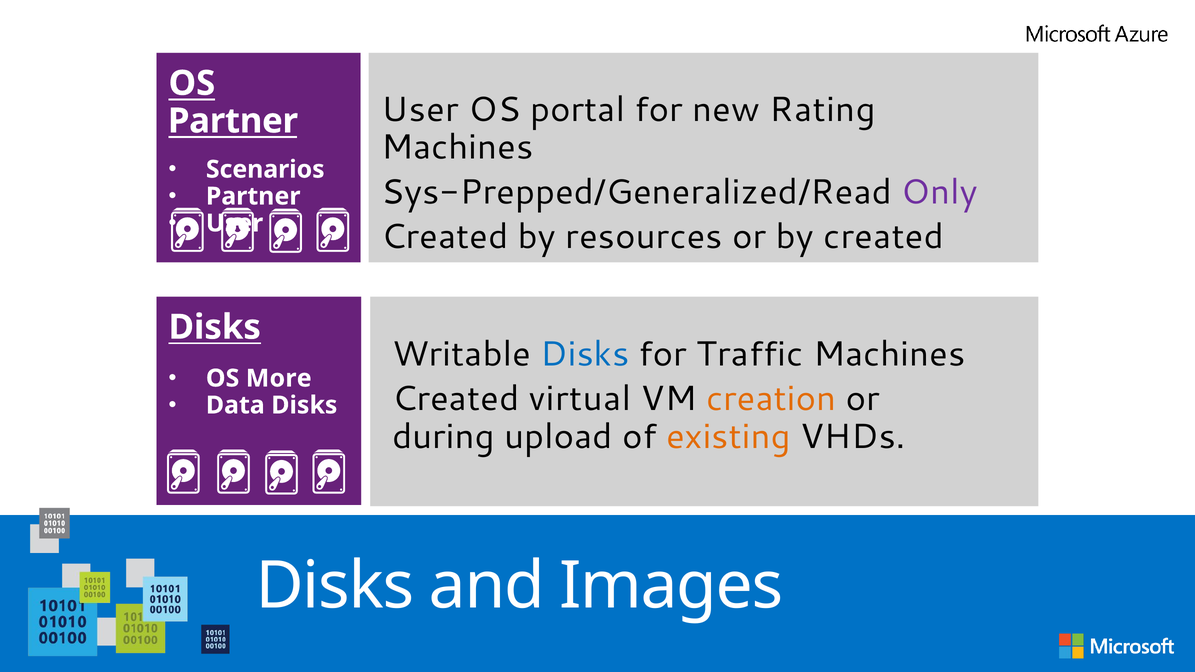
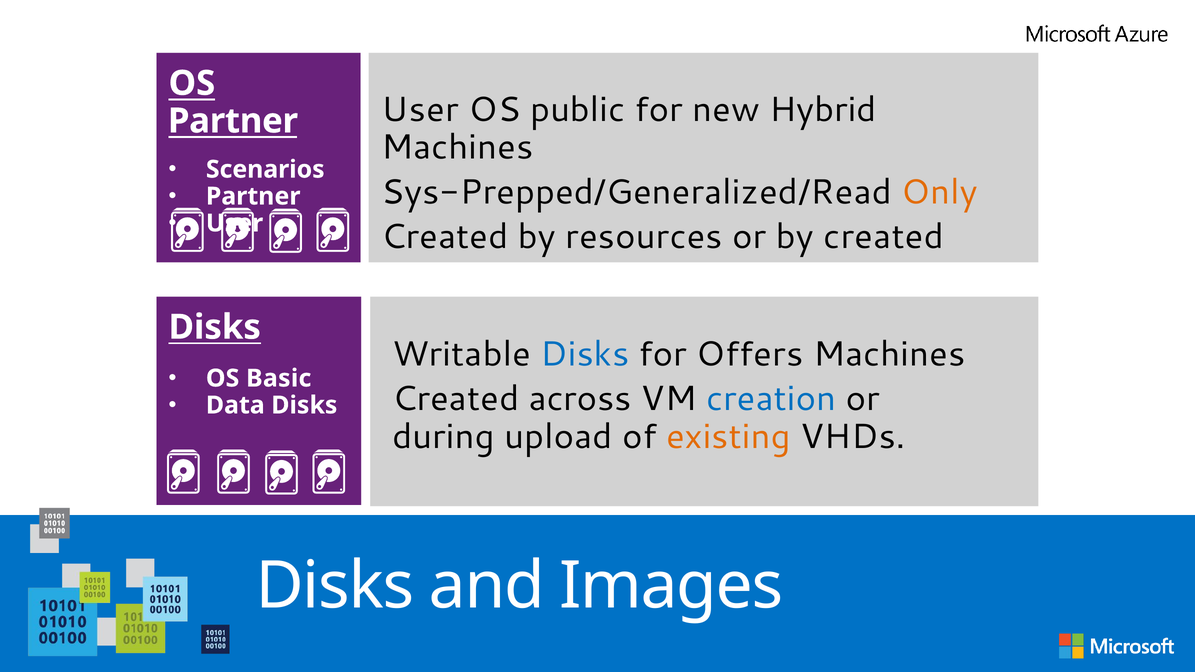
portal: portal -> public (578, 110)
Rating: Rating -> Hybrid (823, 110)
Only colour: purple -> orange (939, 192)
Traffic: Traffic -> Offers (750, 354)
More: More -> Basic (279, 378)
virtual: virtual -> across (580, 399)
creation colour: orange -> blue (771, 399)
